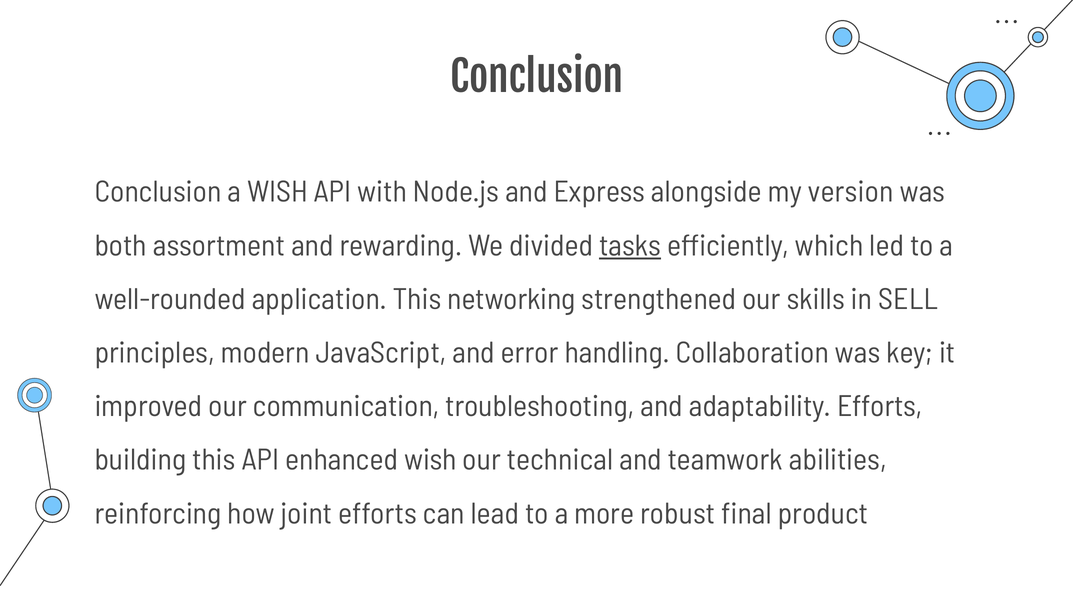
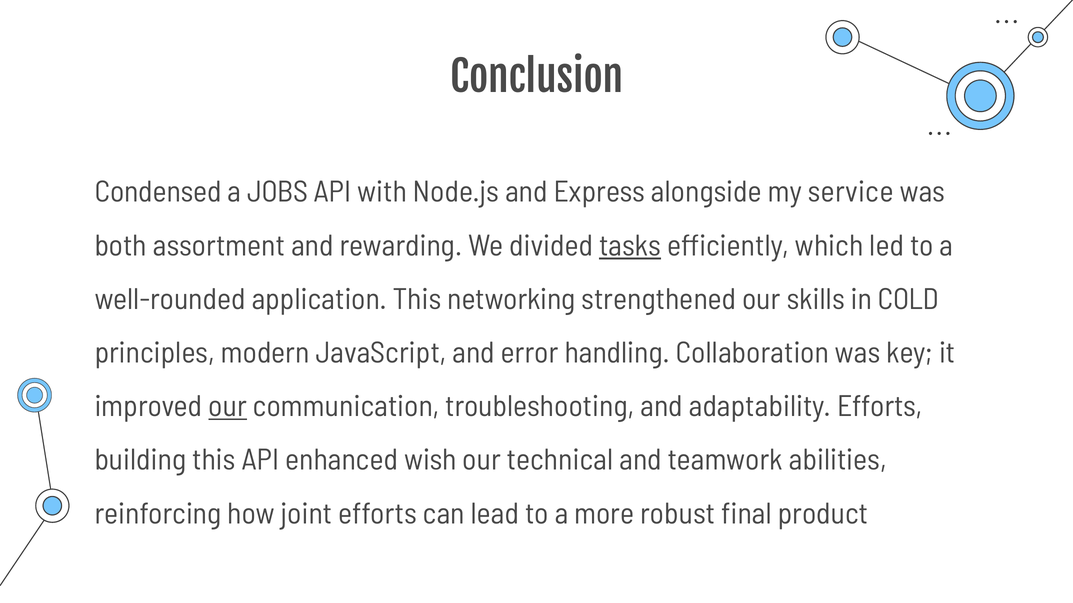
Conclusion: Conclusion -> Condensed (158, 192)
a WISH: WISH -> JOBS (278, 192)
version: version -> service (851, 192)
SELL: SELL -> COLD (908, 300)
our underline: none -> present (228, 407)
